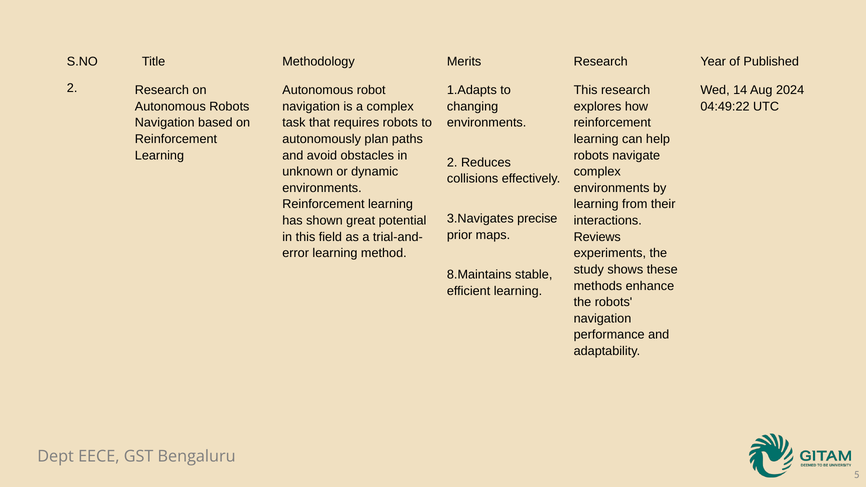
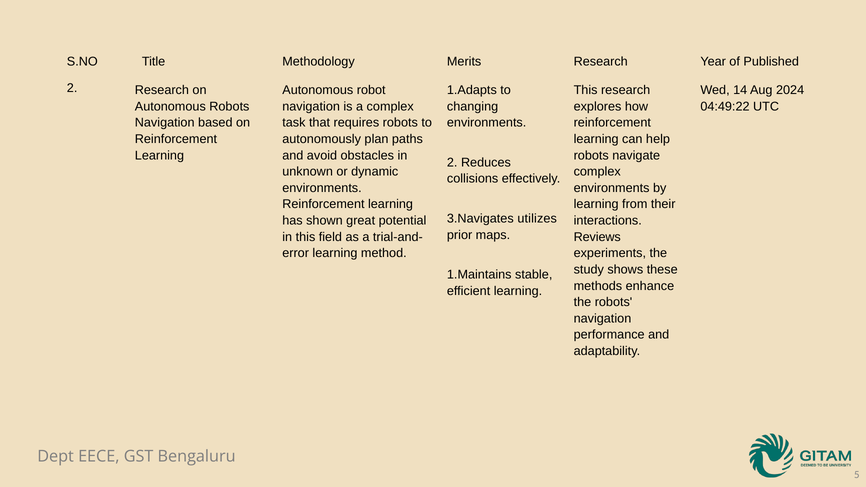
precise: precise -> utilizes (537, 219)
8.Maintains: 8.Maintains -> 1.Maintains (479, 275)
